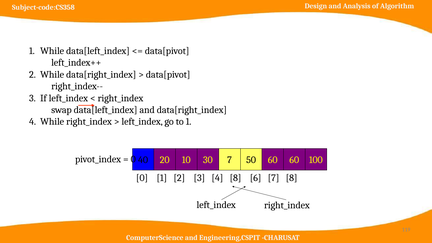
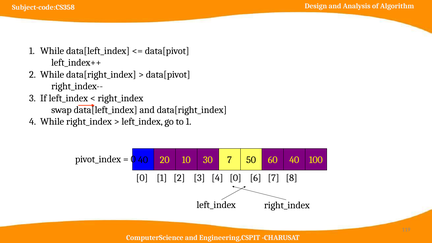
60 60: 60 -> 40 (294, 160)
4 8: 8 -> 0 (236, 178)
